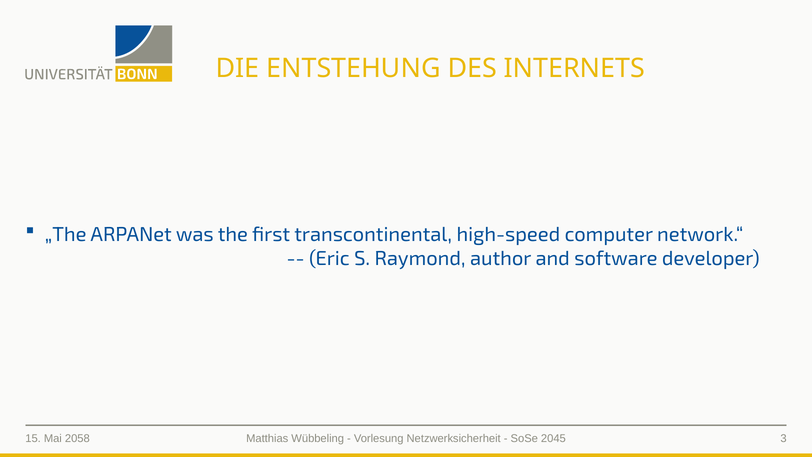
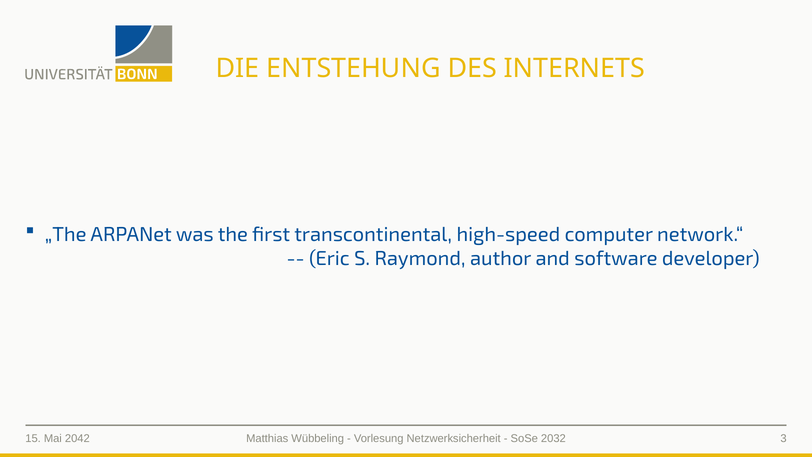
2058: 2058 -> 2042 (77, 438)
2045: 2045 -> 2032 (553, 438)
